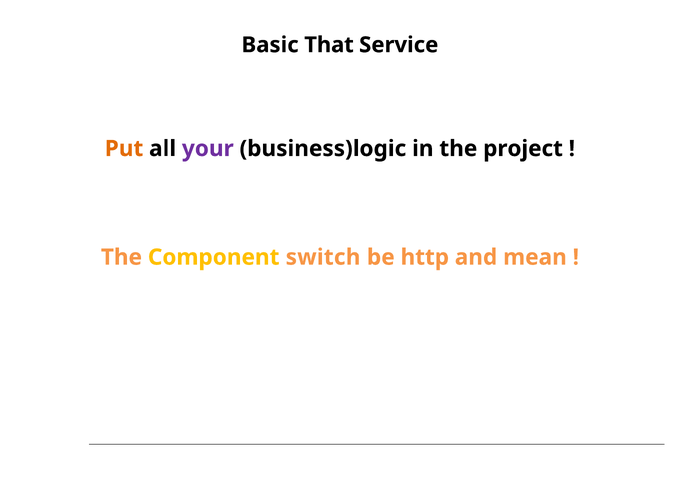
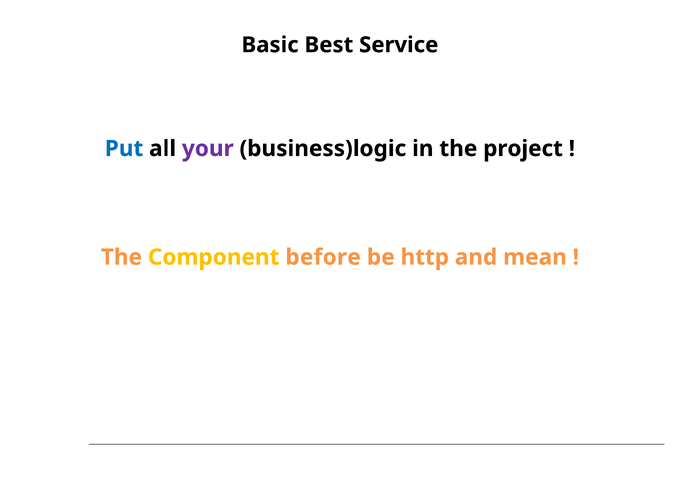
That: That -> Best (329, 45)
Put colour: orange -> blue (124, 149)
switch: switch -> before (323, 257)
